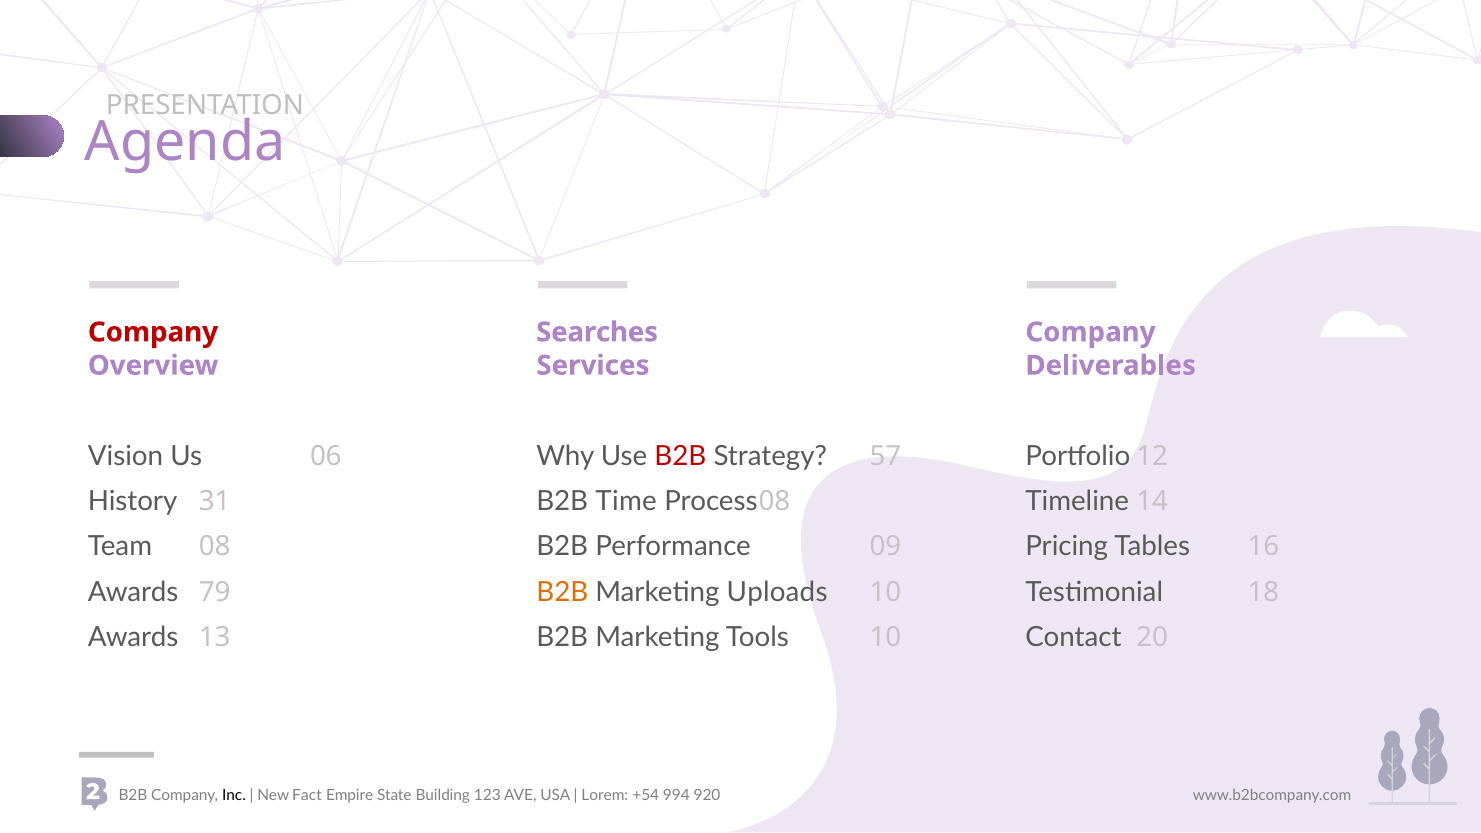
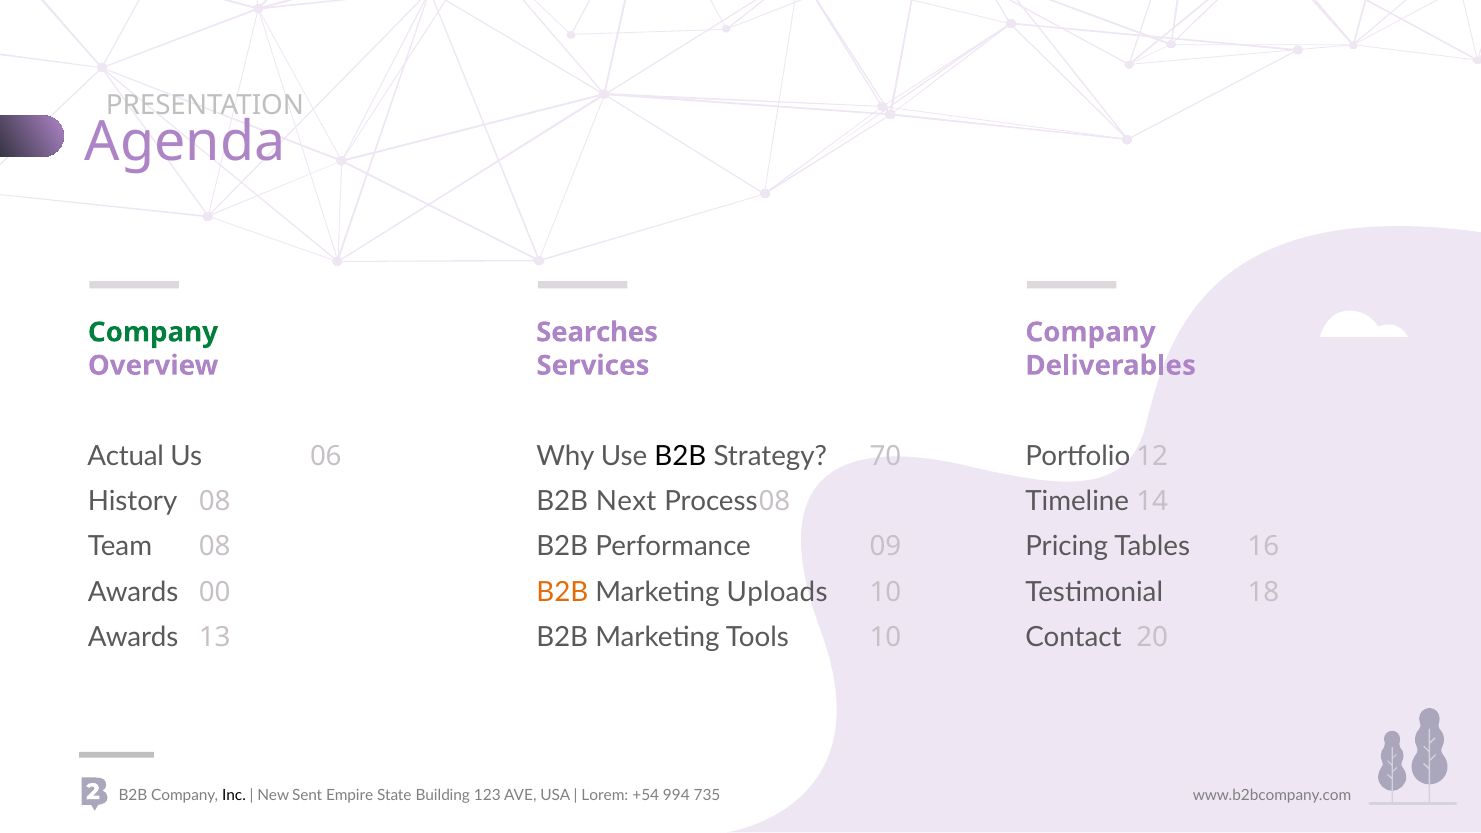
Company colour: red -> green (153, 332)
Vision: Vision -> Actual (126, 456)
B2B colour: red -> black (680, 456)
57: 57 -> 70 (885, 456)
Time: Time -> Next (626, 501)
History 31: 31 -> 08 (215, 501)
79: 79 -> 00 (215, 592)
Fact: Fact -> Sent (307, 795)
920: 920 -> 735 (707, 795)
